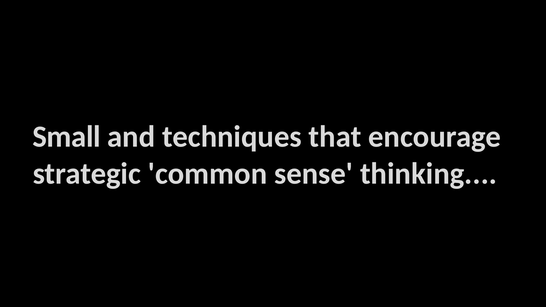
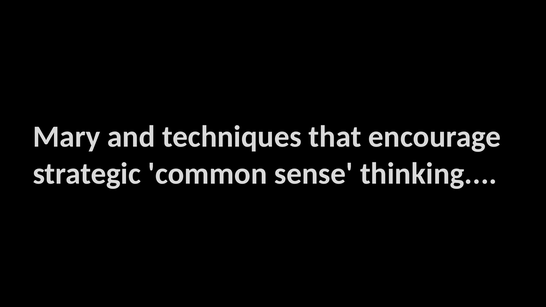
Small: Small -> Mary (66, 137)
